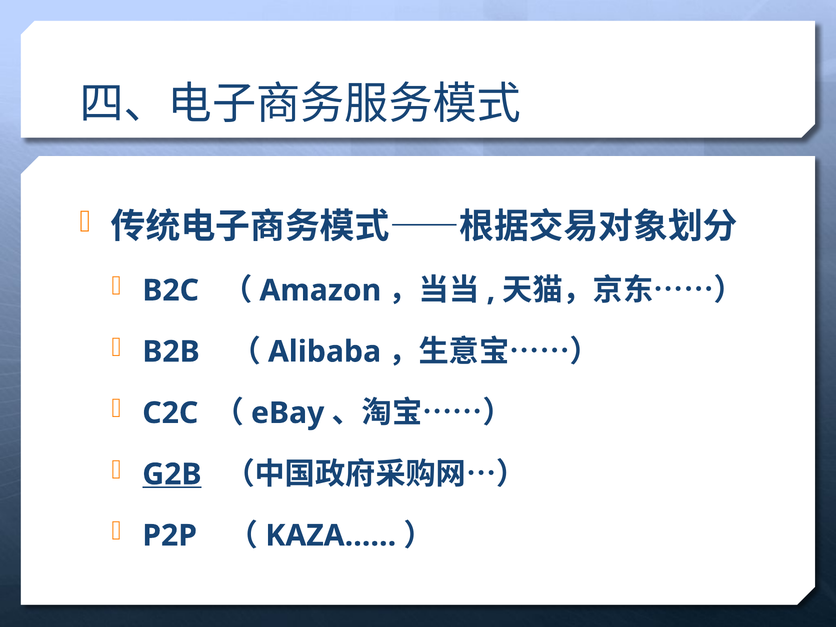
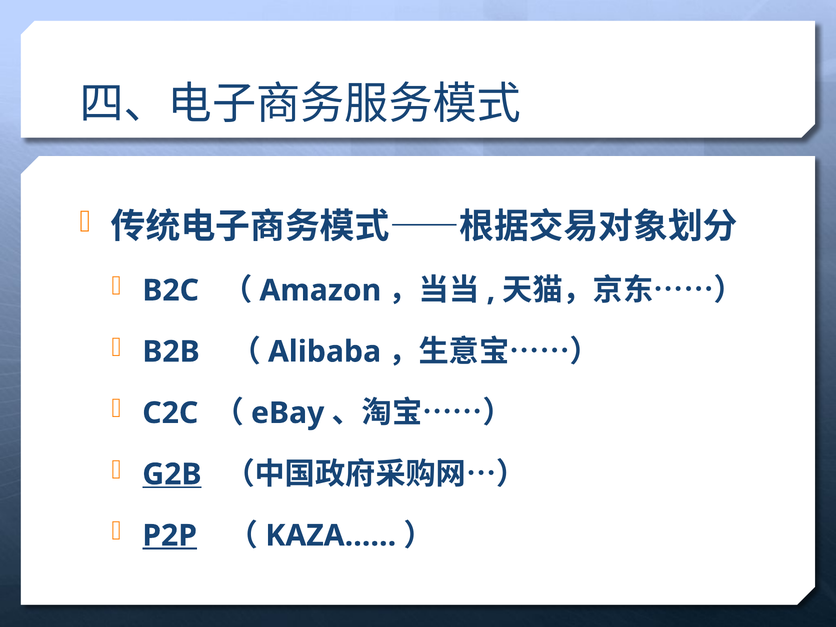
P2P underline: none -> present (170, 536)
